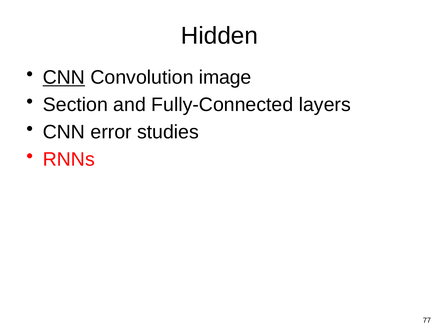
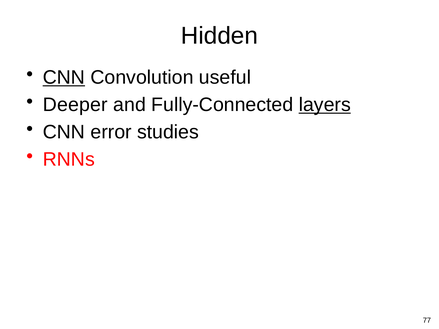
image: image -> useful (225, 77)
Section: Section -> Deeper (75, 105)
layers underline: none -> present (325, 105)
